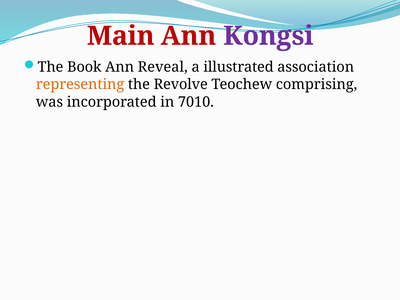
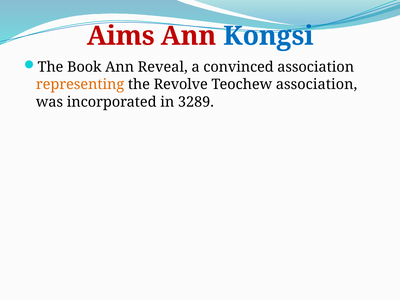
Main: Main -> Aims (121, 36)
Kongsi colour: purple -> blue (268, 36)
illustrated: illustrated -> convinced (239, 67)
Teochew comprising: comprising -> association (317, 85)
7010: 7010 -> 3289 (196, 102)
